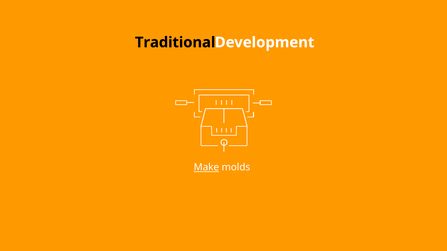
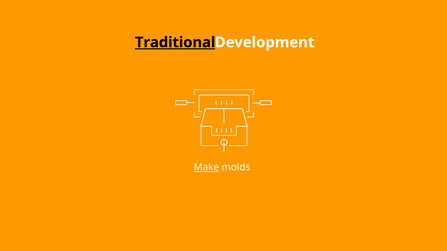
Traditional underline: none -> present (175, 42)
